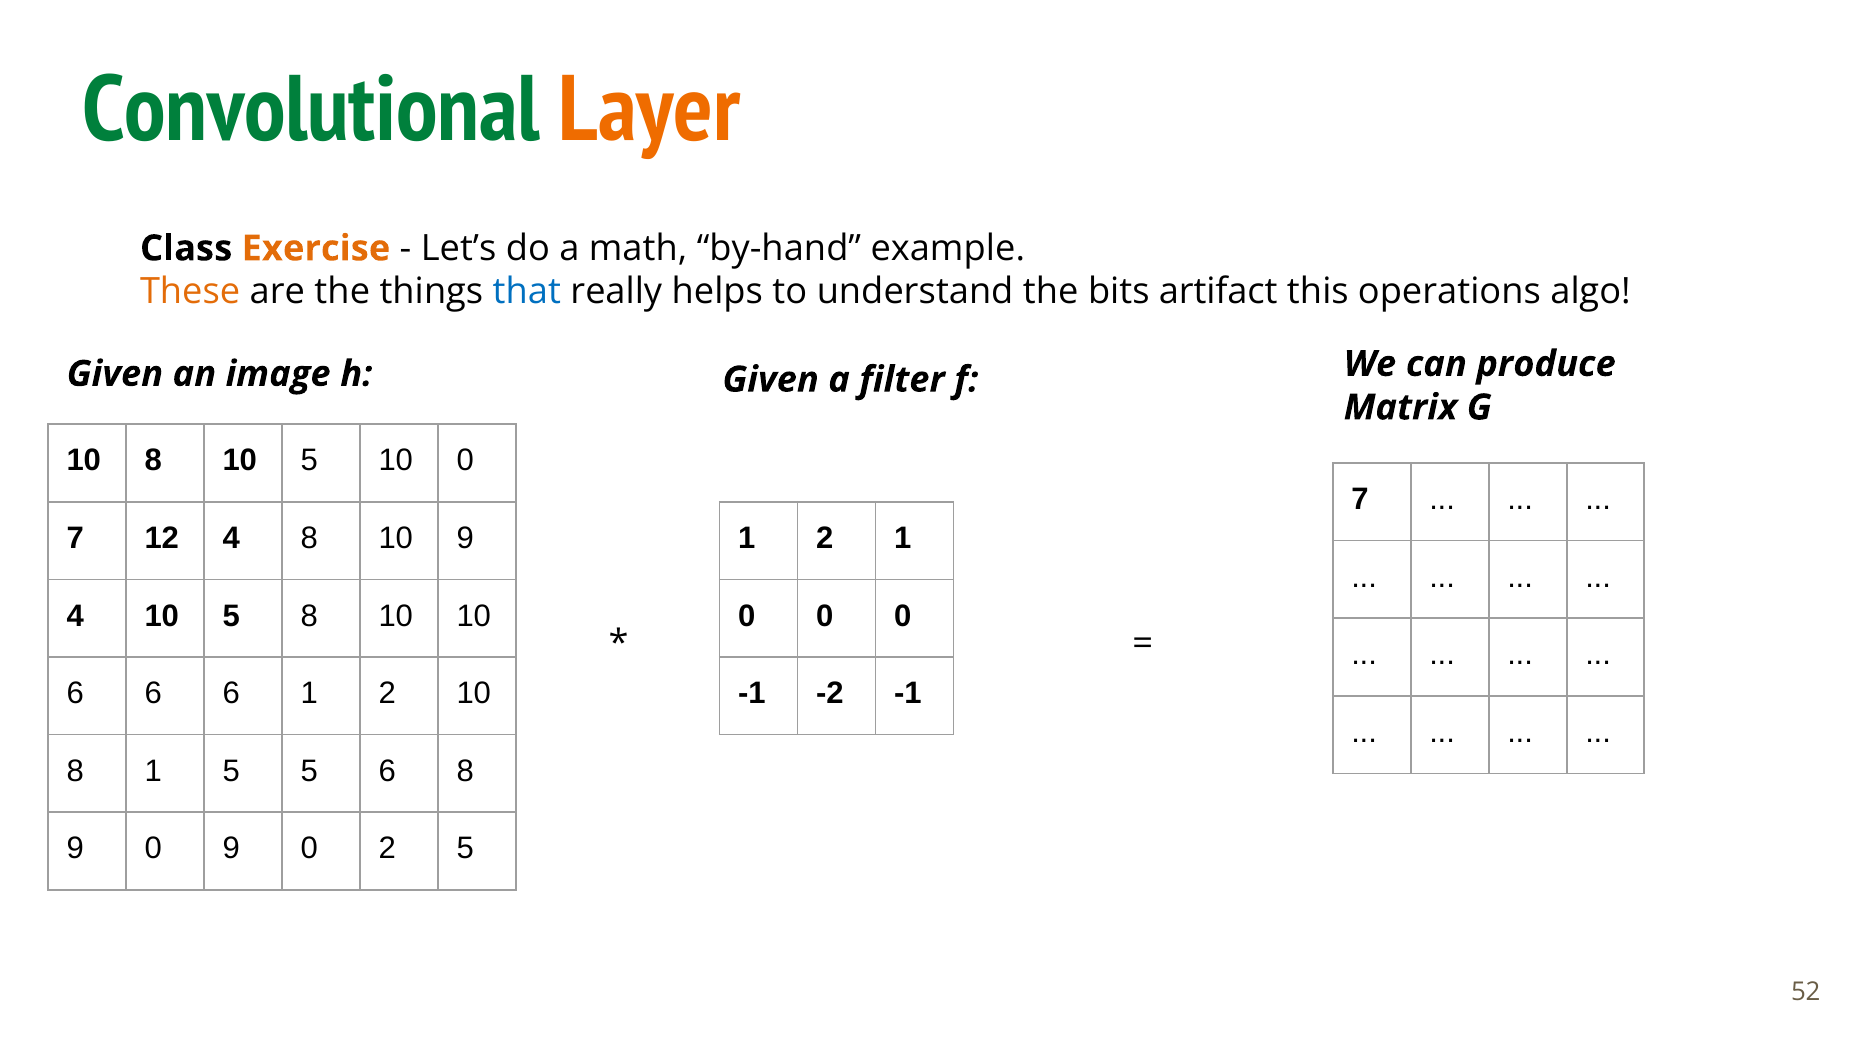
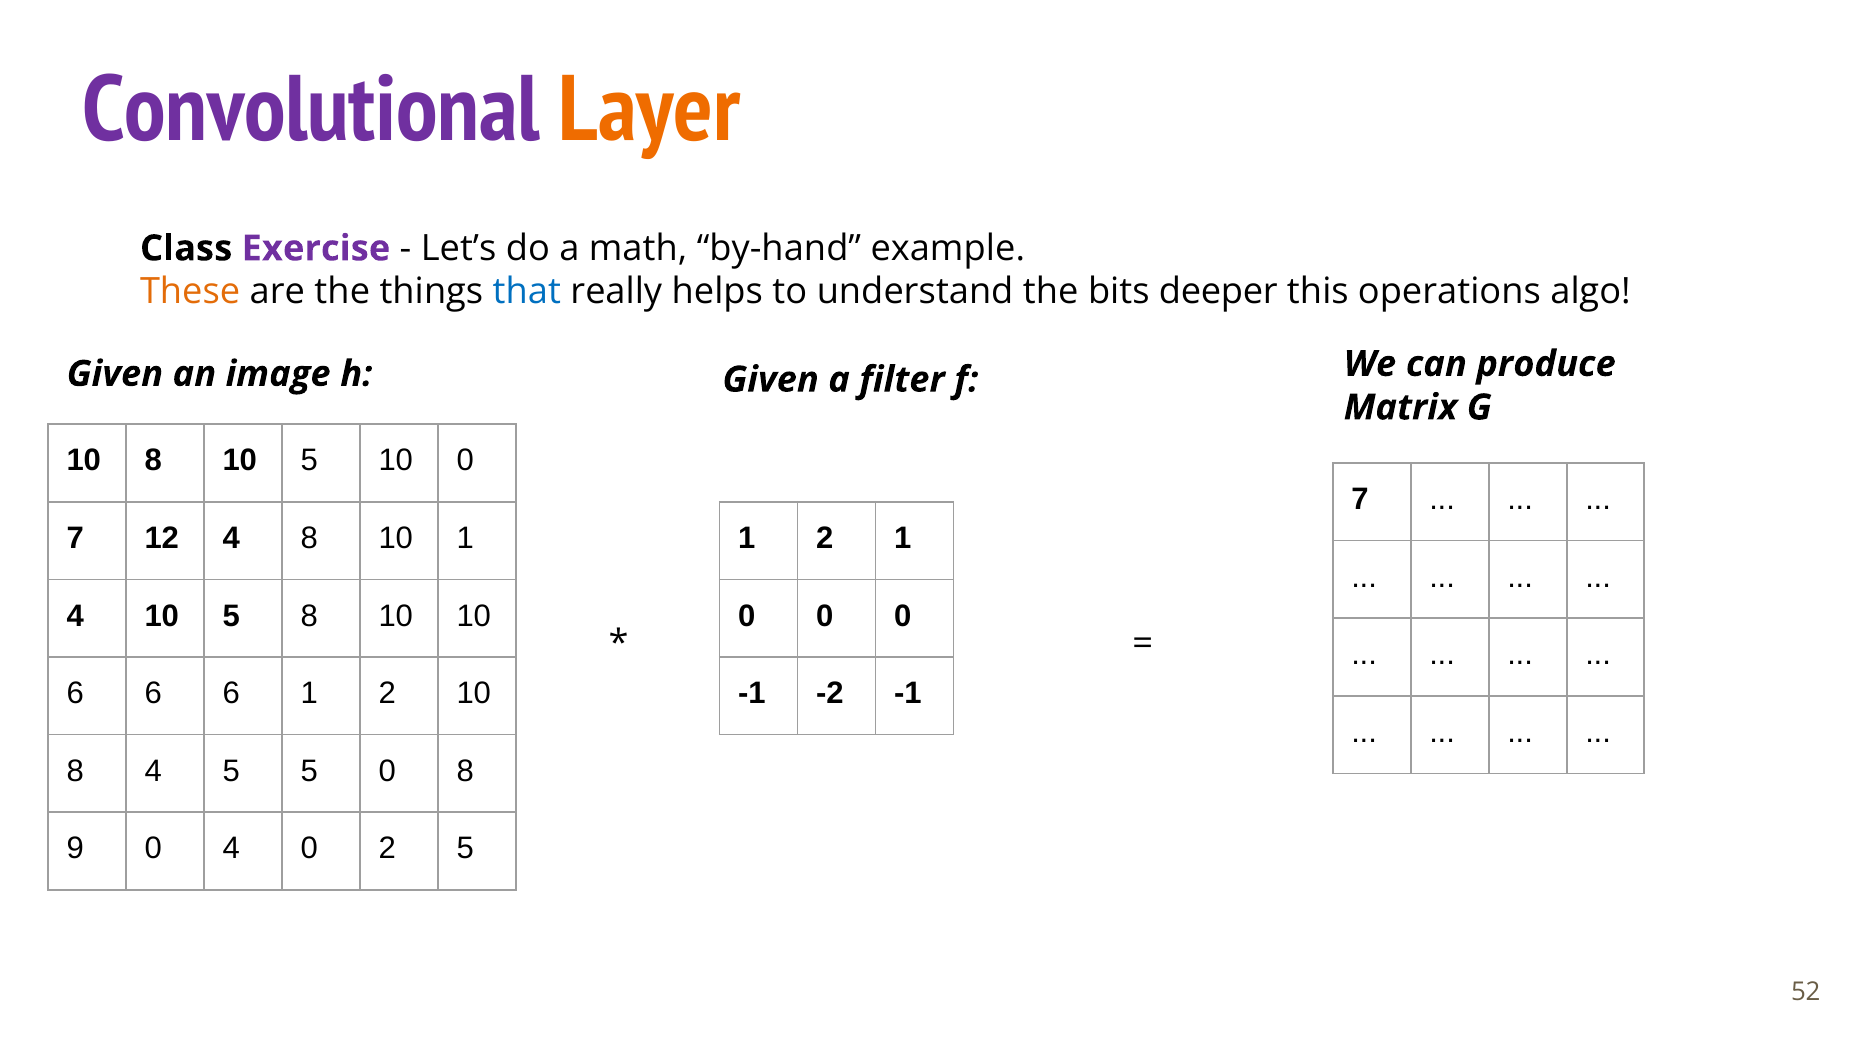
Convolutional colour: green -> purple (311, 110)
Exercise colour: orange -> purple (316, 249)
artifact: artifact -> deeper (1218, 292)
10 9: 9 -> 1 (465, 539)
8 1: 1 -> 4 (153, 772)
5 6: 6 -> 0 (387, 772)
0 9: 9 -> 4 (231, 849)
